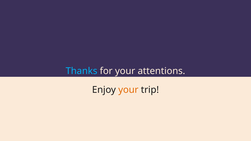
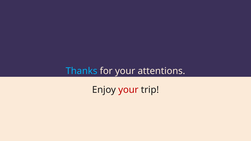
your colour: orange -> red (128, 90)
